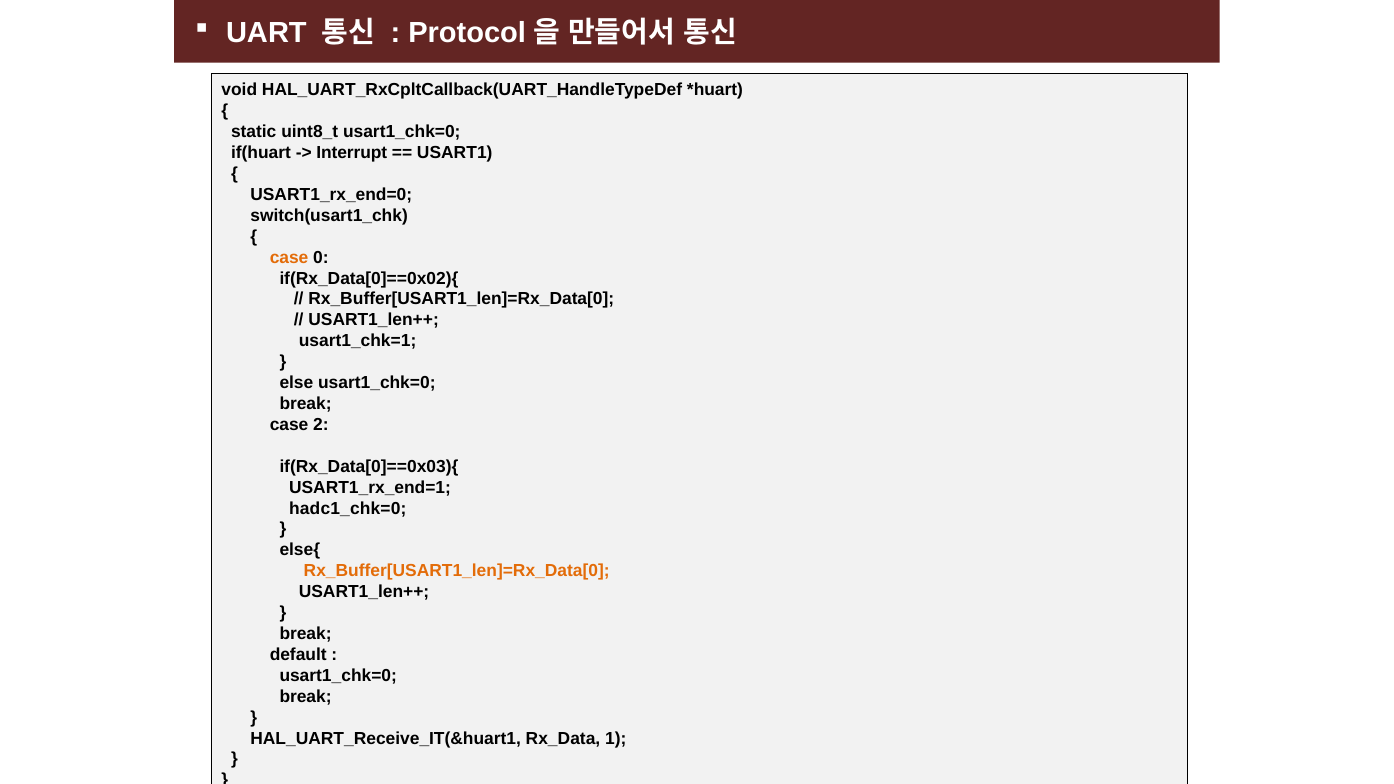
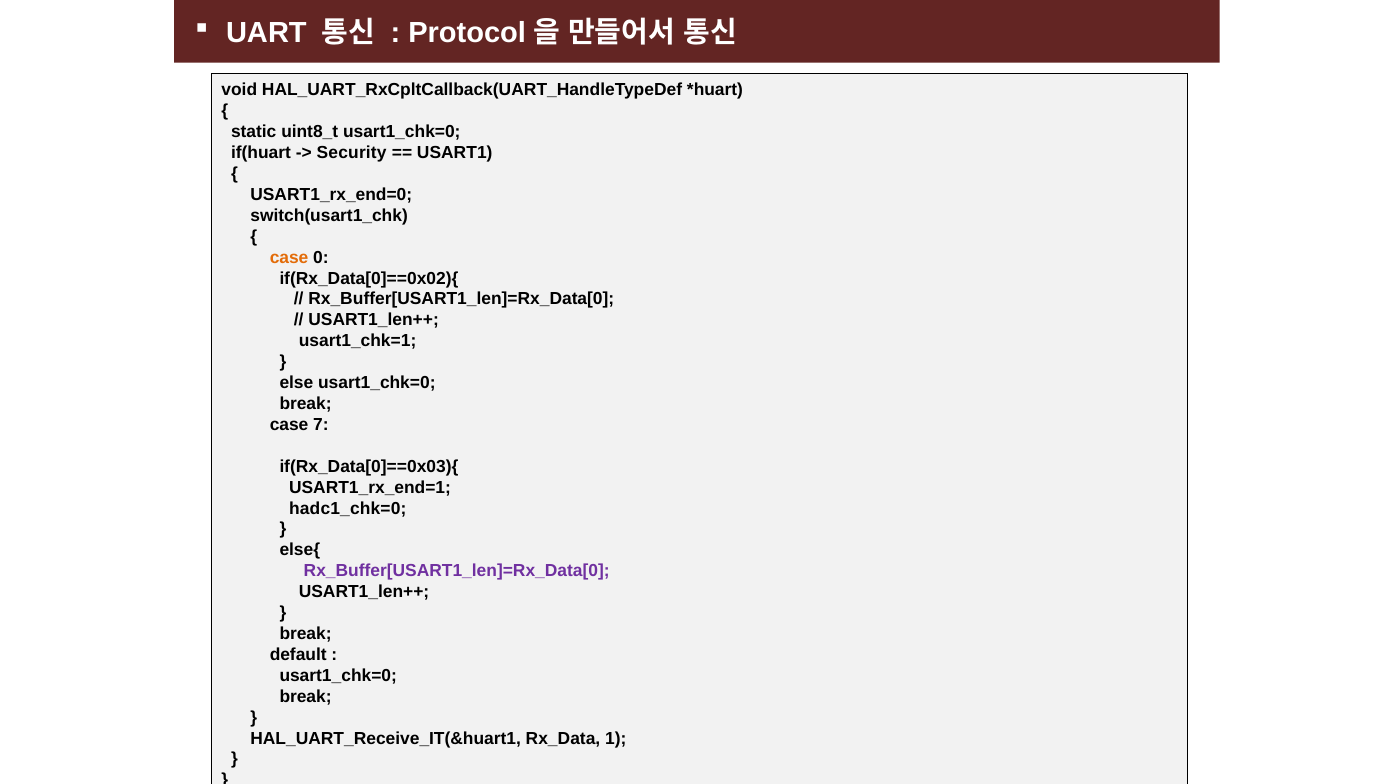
Interrupt: Interrupt -> Security (352, 153)
2: 2 -> 7 (321, 425)
Rx_Buffer[USART1_len]=Rx_Data[0 colour: orange -> purple (457, 571)
